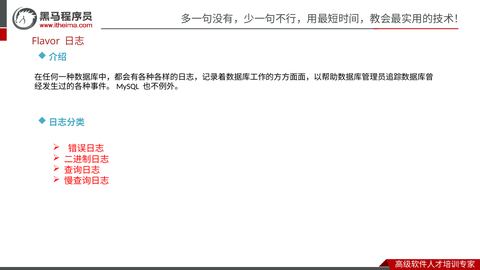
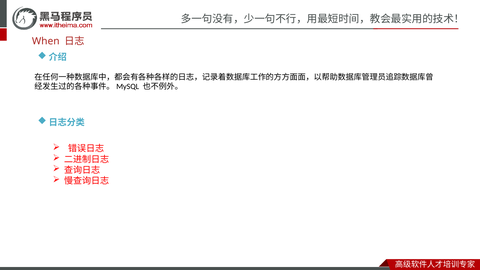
Flavor: Flavor -> When (46, 41)
